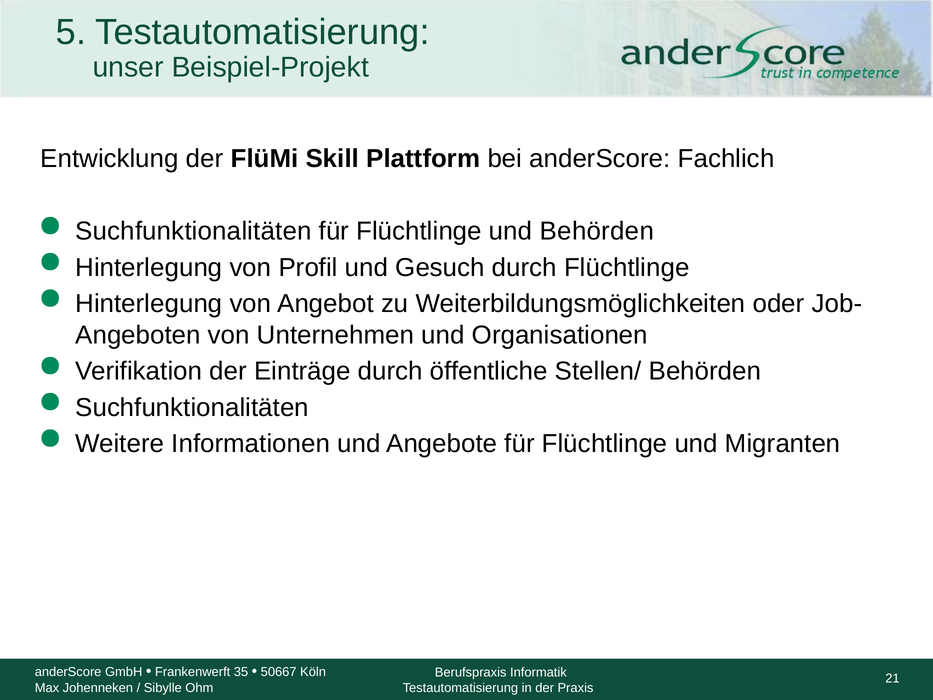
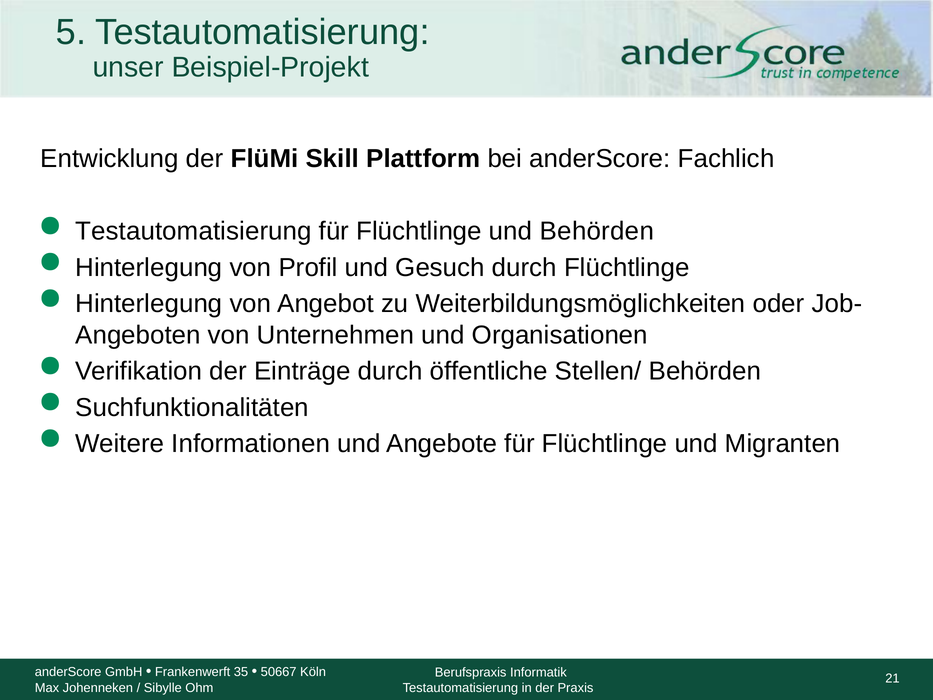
Suchfunktionalitäten: Suchfunktionalitäten -> Testautomatisierung (194, 231)
